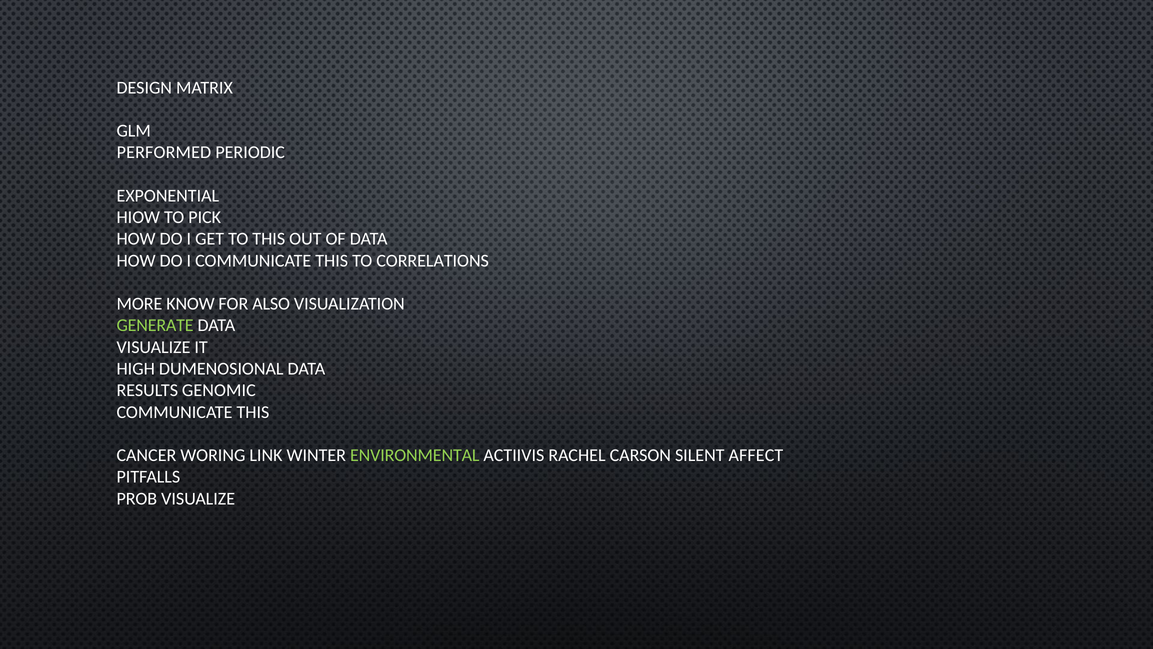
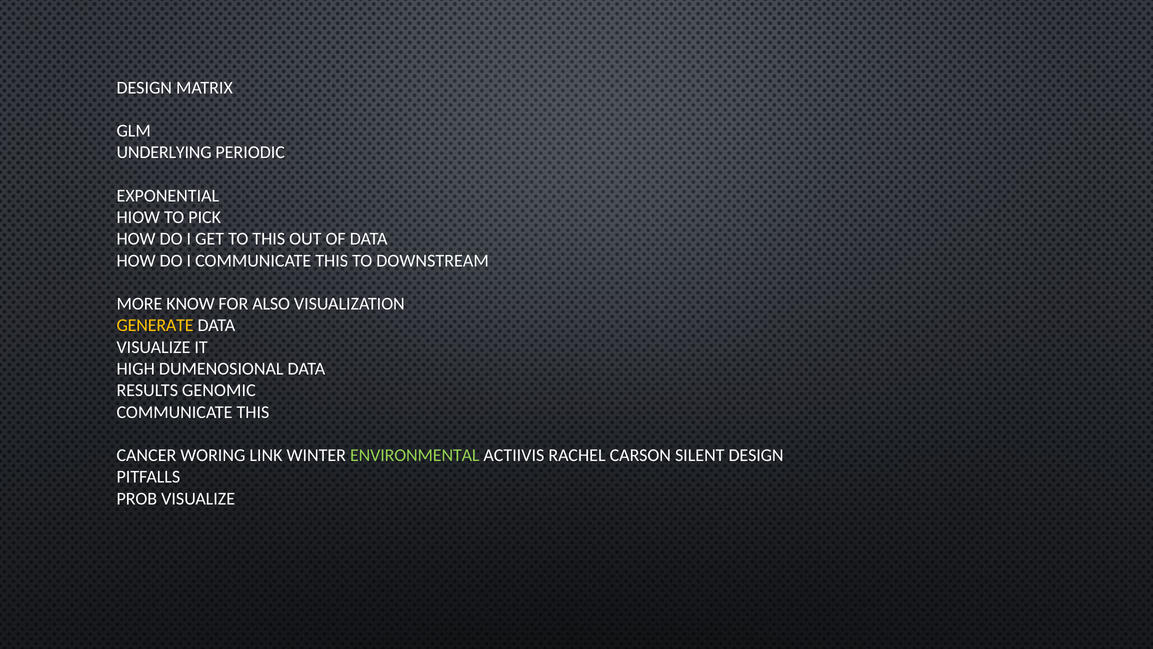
PERFORMED: PERFORMED -> UNDERLYING (164, 152)
CORRELATIONS: CORRELATIONS -> DOWNSTREAM (433, 260)
GENERATE colour: light green -> yellow (155, 325)
SILENT AFFECT: AFFECT -> DESIGN (756, 455)
